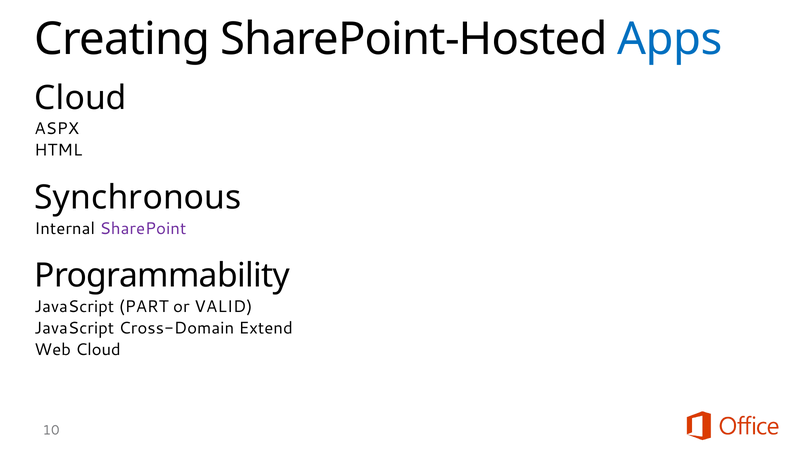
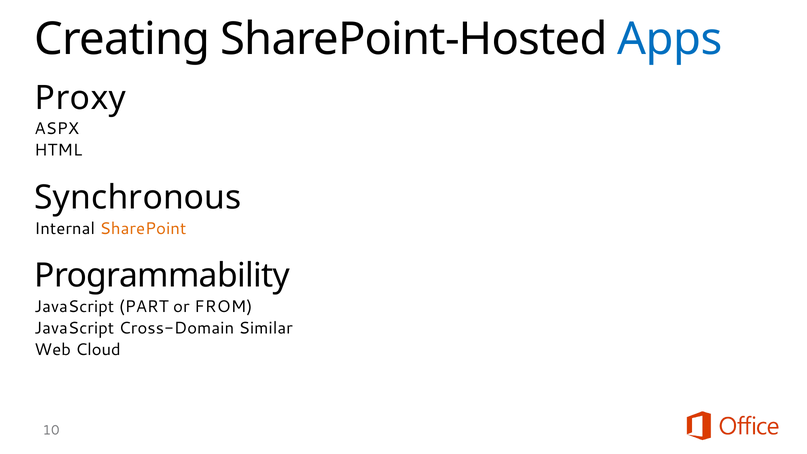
Cloud: Cloud -> Proxy (80, 98)
SharePoint colour: purple -> orange (143, 228)
VALID: VALID -> FROM (223, 307)
Extend: Extend -> Similar (266, 328)
